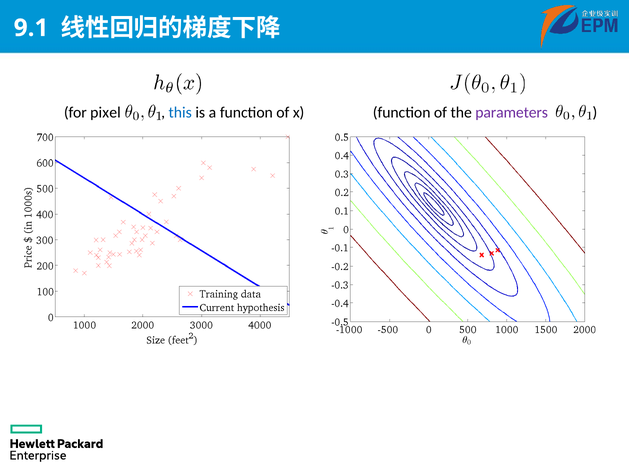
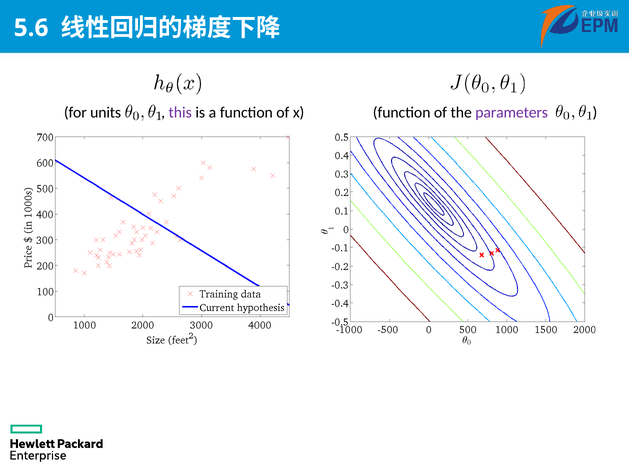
9.1: 9.1 -> 5.6 (31, 28)
pixel: pixel -> units (106, 112)
this colour: blue -> purple (180, 112)
